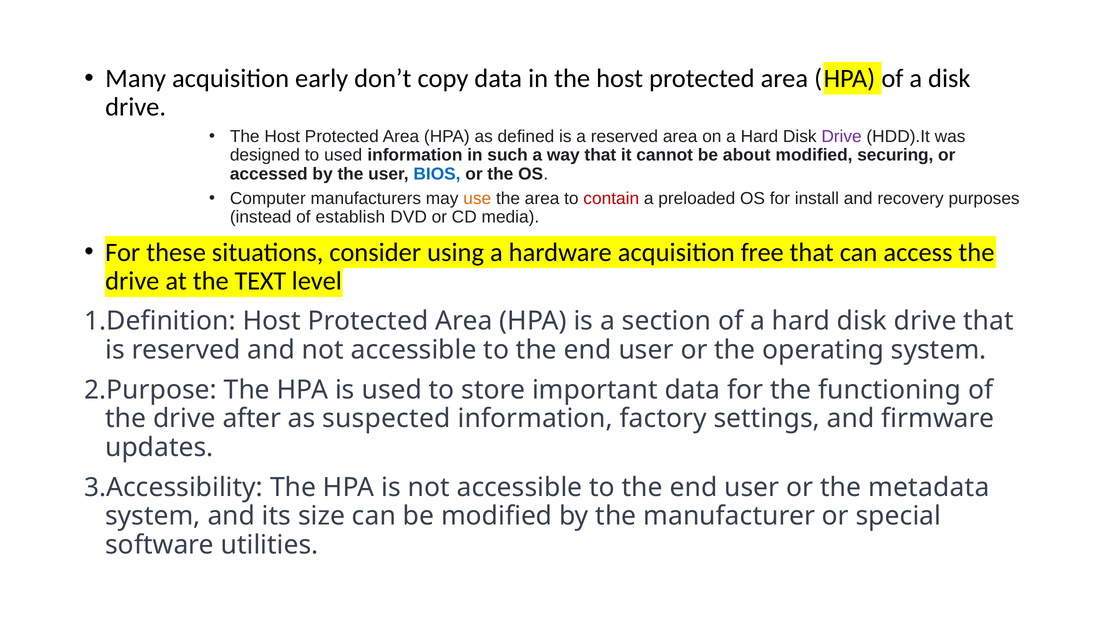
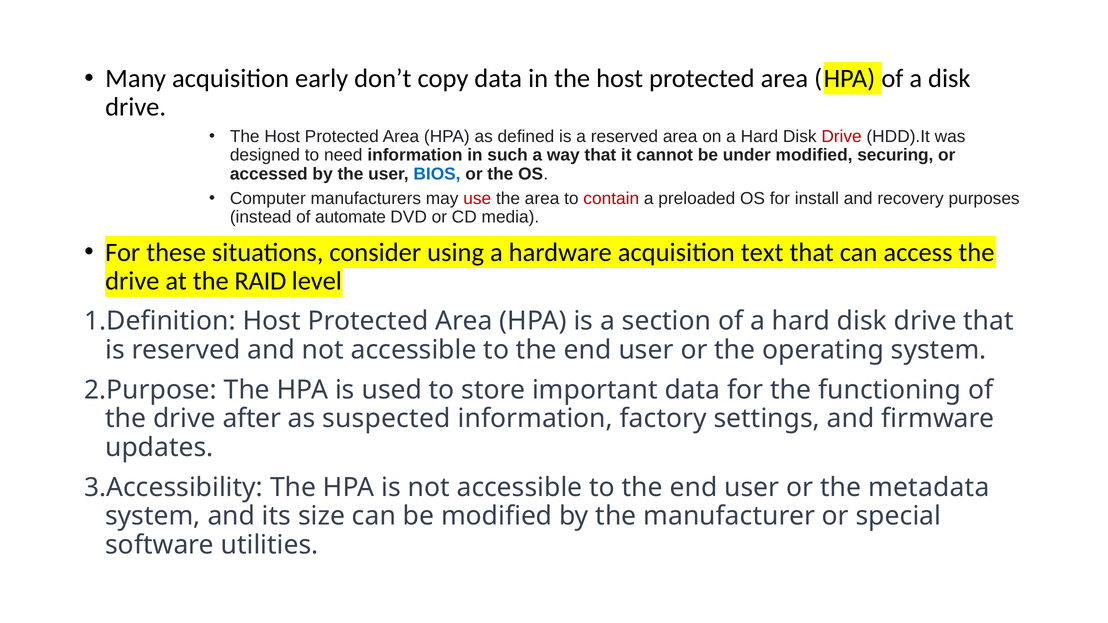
Drive colour: purple -> red (842, 137)
to used: used -> need (343, 155)
about: about -> under (747, 155)
use colour: orange -> red (477, 199)
establish: establish -> automate (351, 217)
free: free -> text (762, 252)
TEXT: TEXT -> RAID (260, 281)
